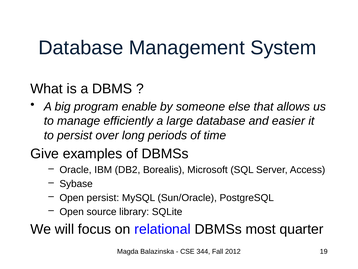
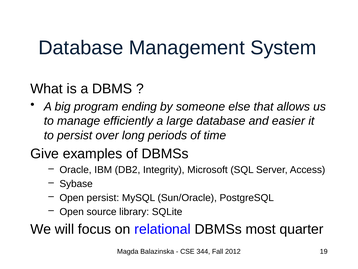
enable: enable -> ending (139, 106)
Borealis: Borealis -> Integrity (164, 170)
